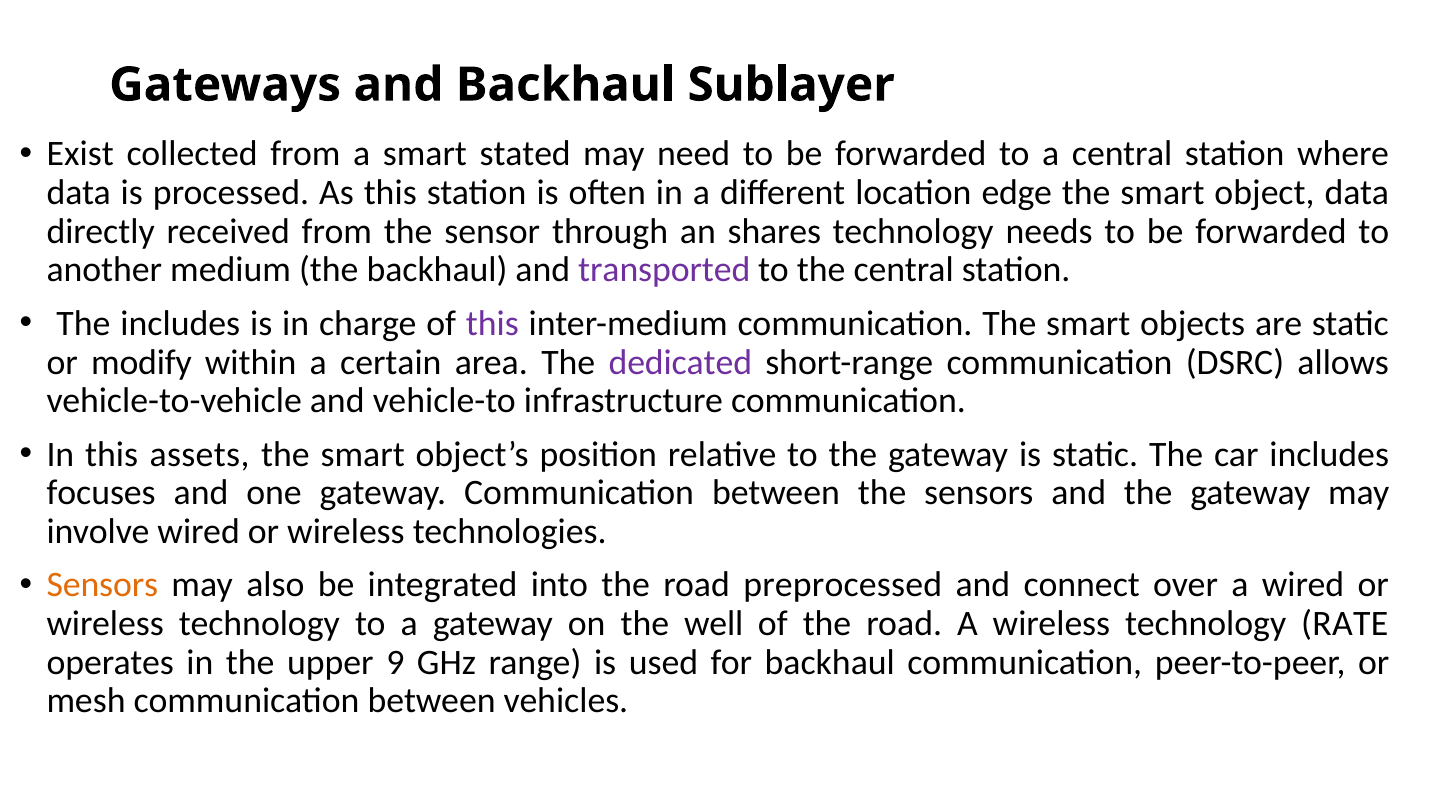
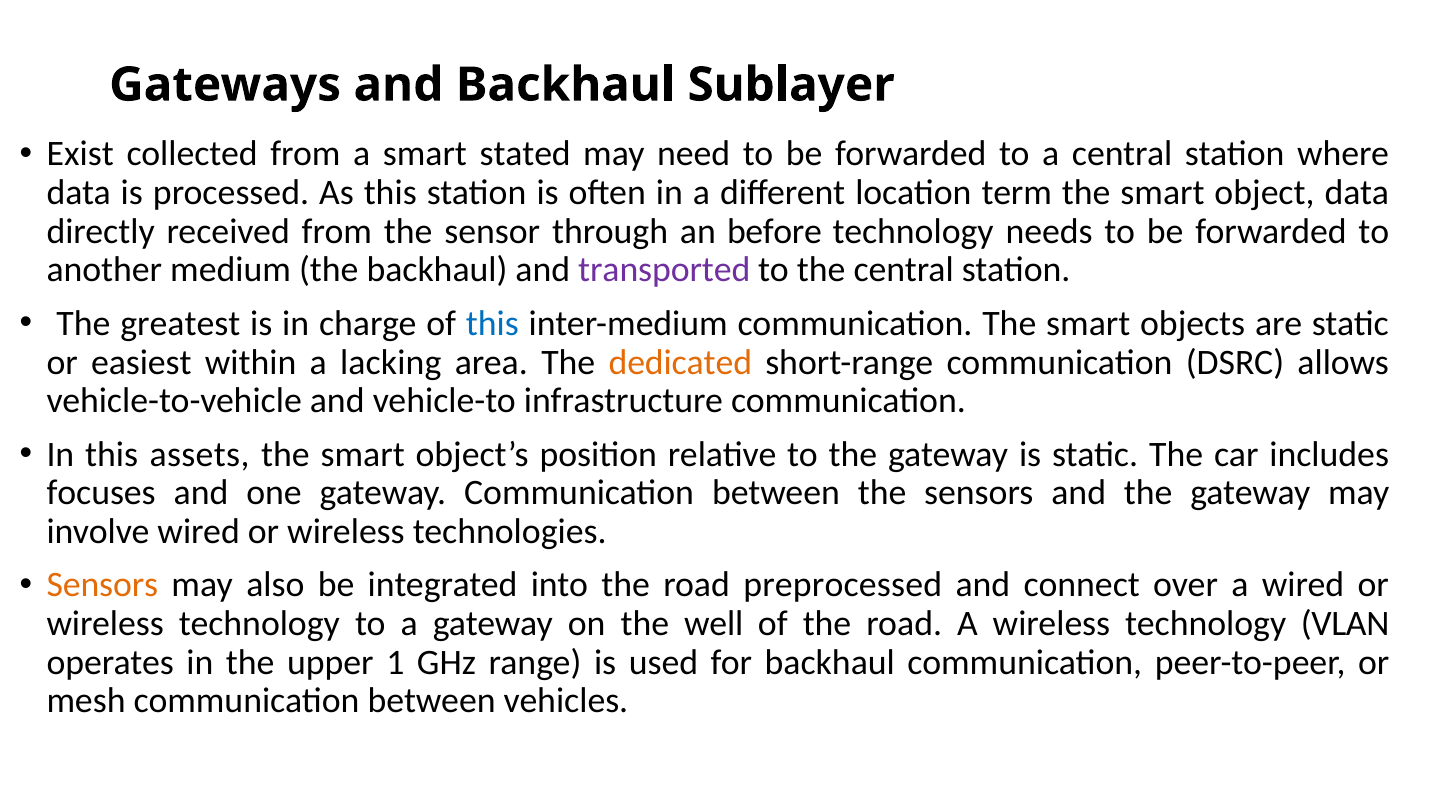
edge: edge -> term (1017, 193)
shares: shares -> before (774, 231)
The includes: includes -> greatest (180, 324)
this colour: purple -> blue (492, 324)
modify: modify -> easiest (141, 362)
certain: certain -> lacking (391, 362)
dedicated colour: purple -> orange (680, 362)
RATE: RATE -> VLAN (1345, 624)
9: 9 -> 1 (395, 662)
